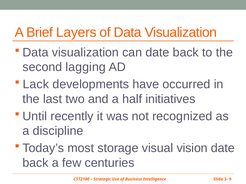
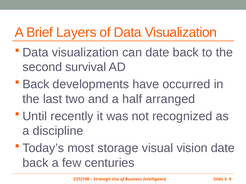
lagging: lagging -> survival (86, 67)
Lack: Lack -> Back (36, 85)
initiatives: initiatives -> arranged (170, 99)
